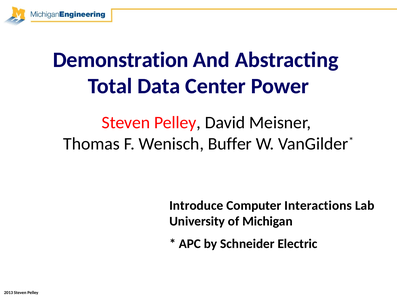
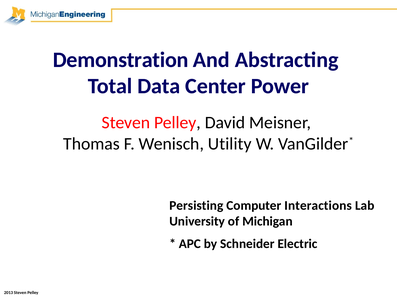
Buffer: Buffer -> Utility (230, 144)
Introduce: Introduce -> Persisting (196, 206)
